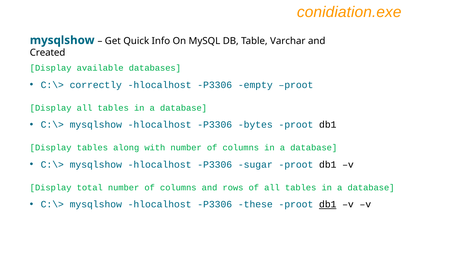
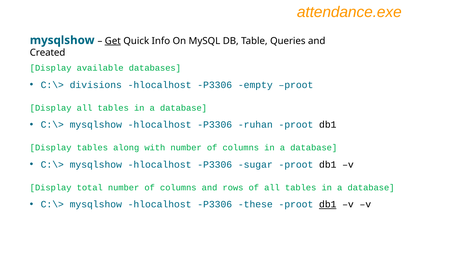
conidiation.exe: conidiation.exe -> attendance.exe (349, 12)
Get underline: none -> present (113, 41)
Varchar: Varchar -> Queries (288, 41)
correctly: correctly -> divisions (96, 85)
bytes: bytes -> ruhan (255, 125)
